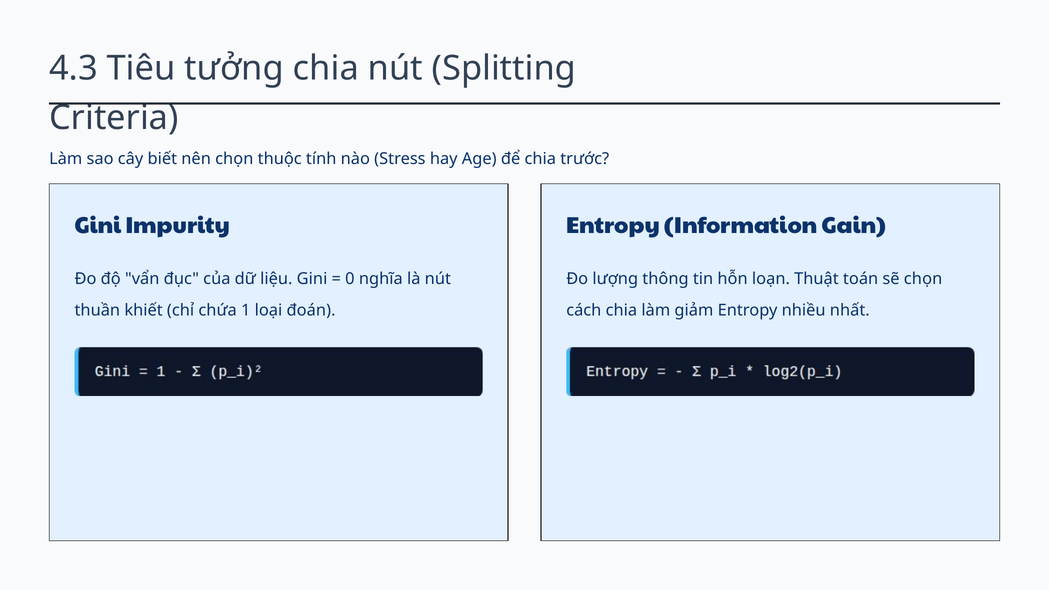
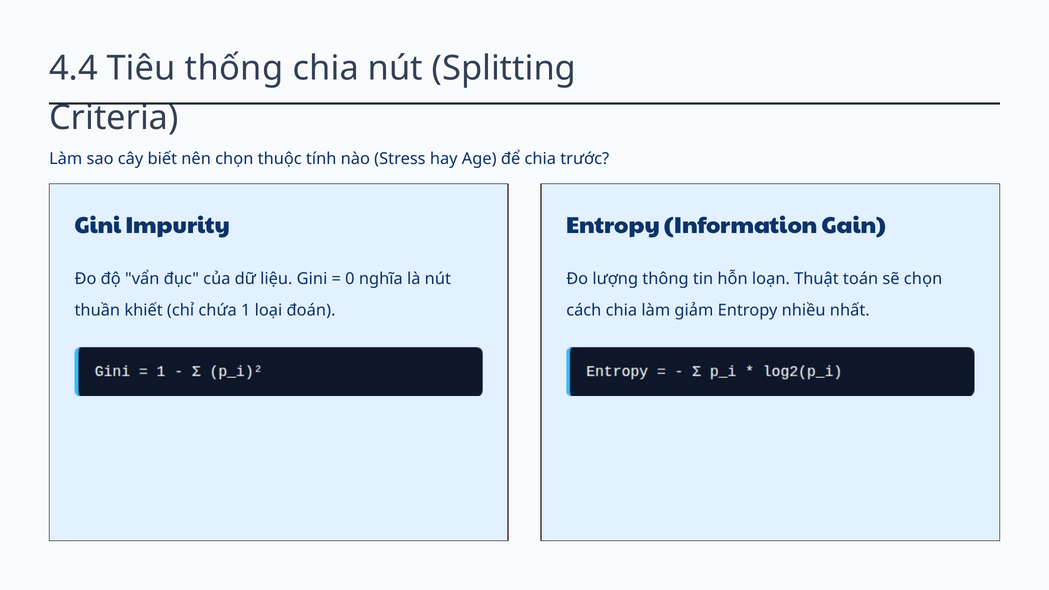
4.3: 4.3 -> 4.4 (73, 68)
tưởng: tưởng -> thống (234, 68)
